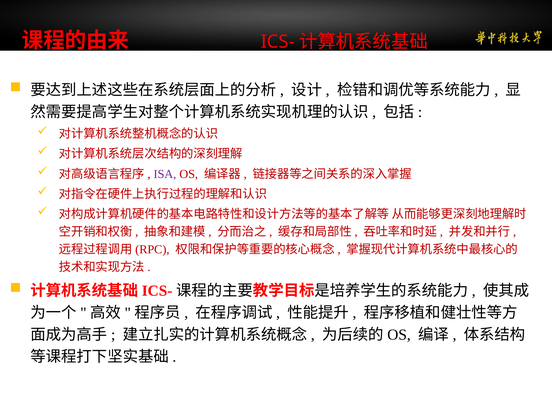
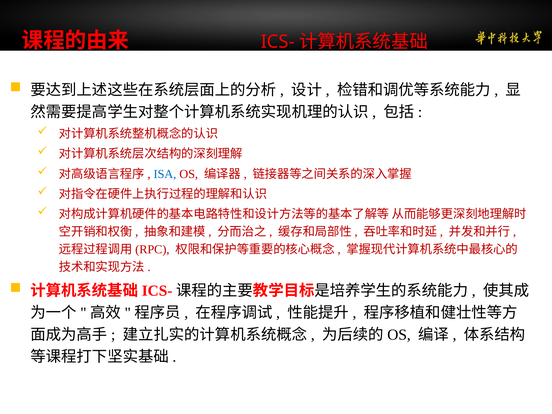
ISA colour: purple -> blue (165, 174)
